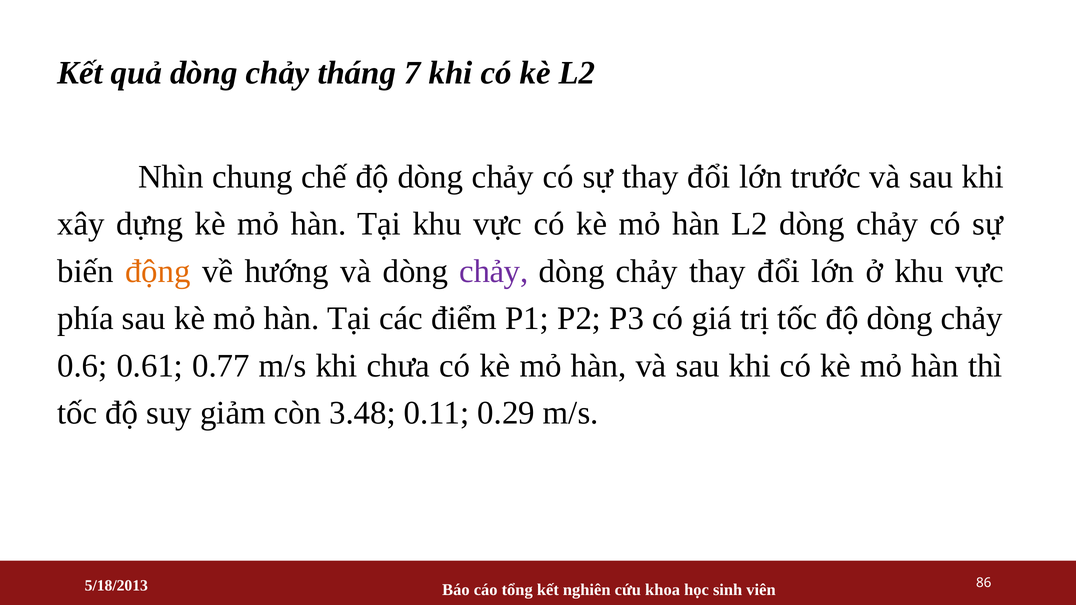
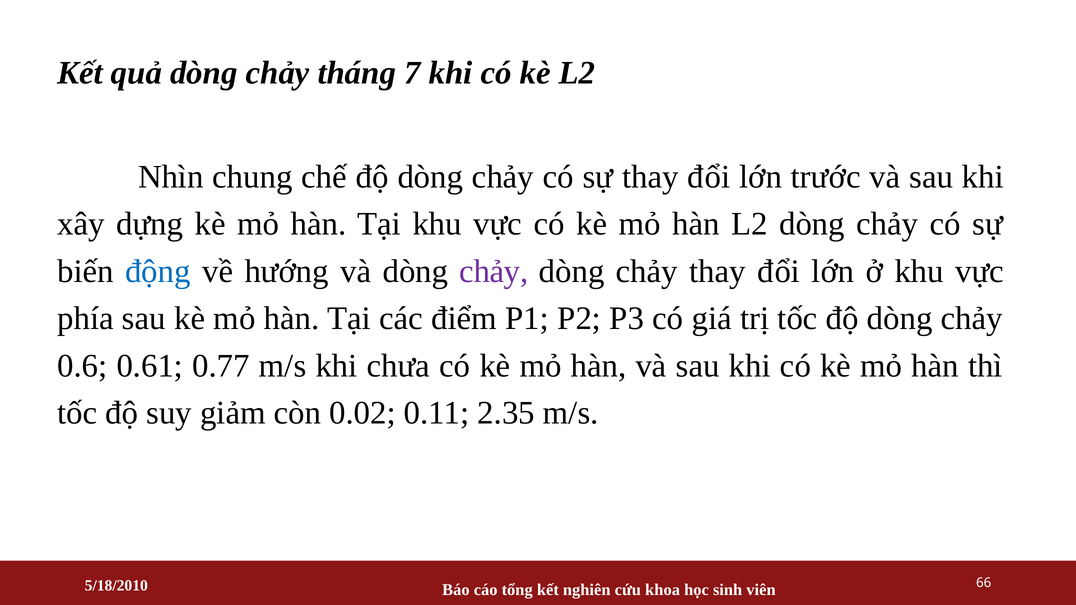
động colour: orange -> blue (158, 271)
3.48: 3.48 -> 0.02 (363, 413)
0.29: 0.29 -> 2.35 (506, 413)
5/18/2013: 5/18/2013 -> 5/18/2010 (116, 586)
86: 86 -> 66 (984, 583)
